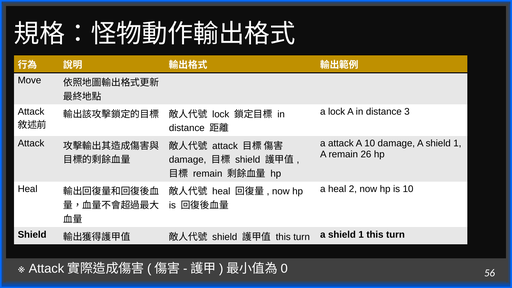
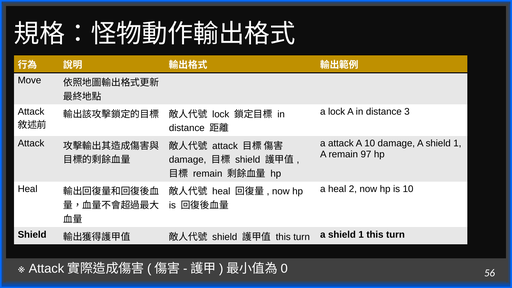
26: 26 -> 97 (366, 154)
